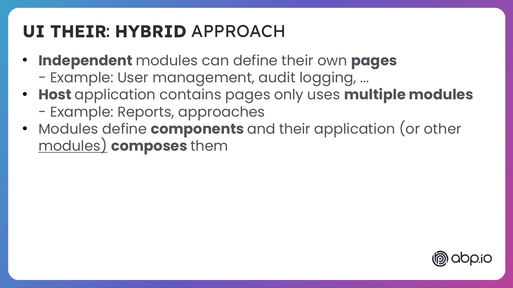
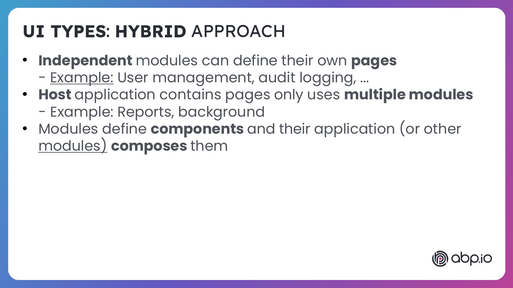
UI THEIR: THEIR -> TYPES (78, 32)
Example underline: none -> present (82, 78)
approaches: approaches -> background (222, 112)
